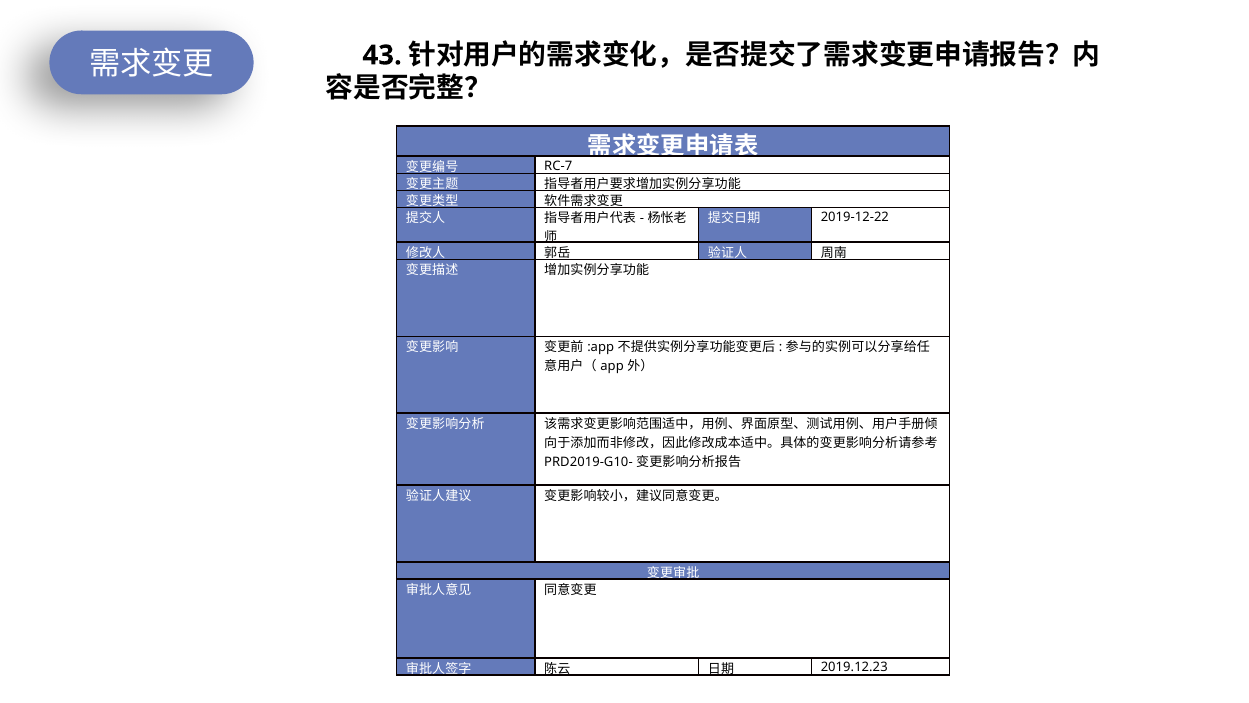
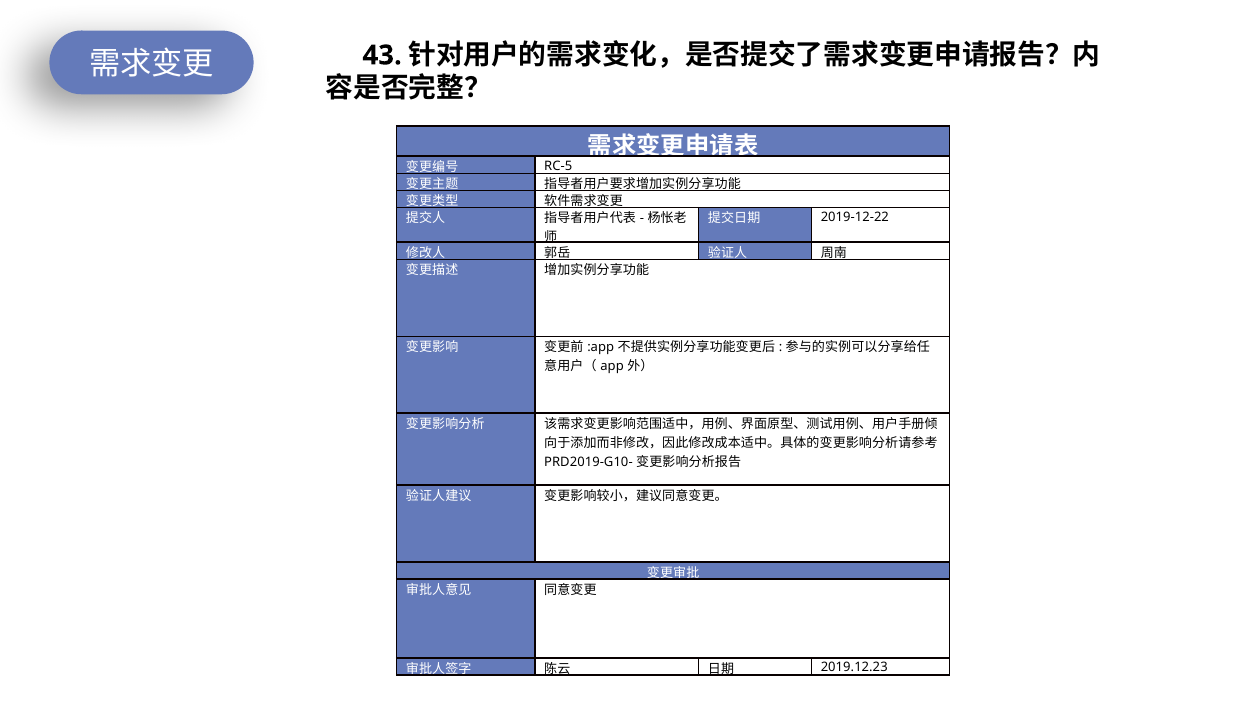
RC-7: RC-7 -> RC-5 (558, 166)
